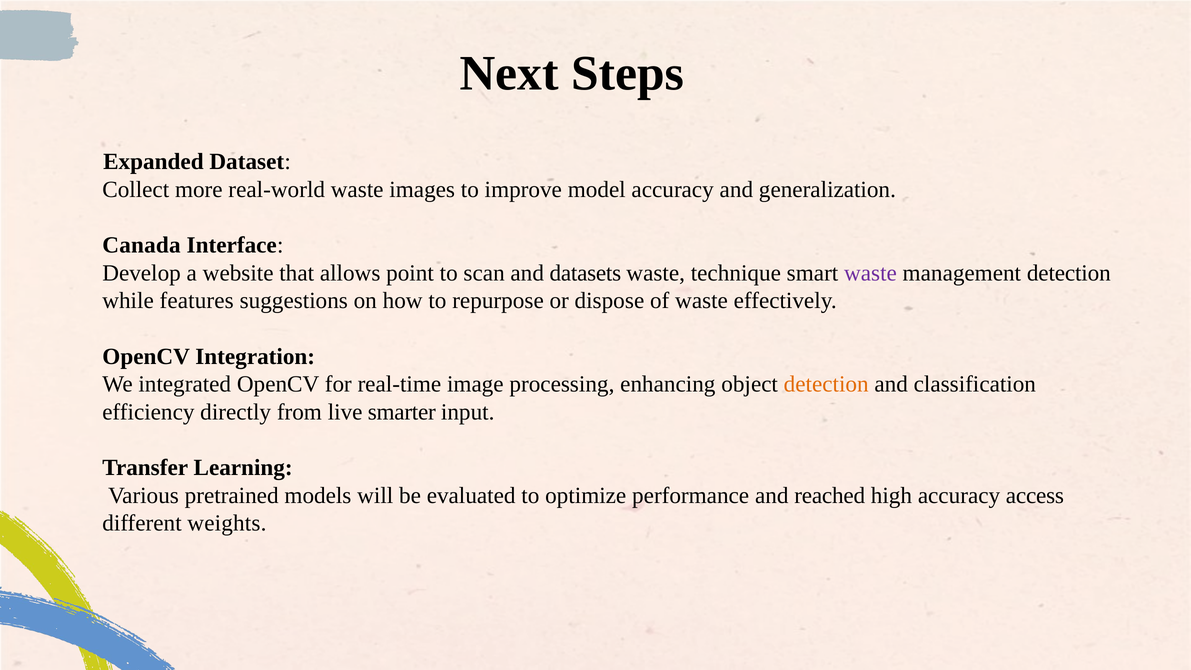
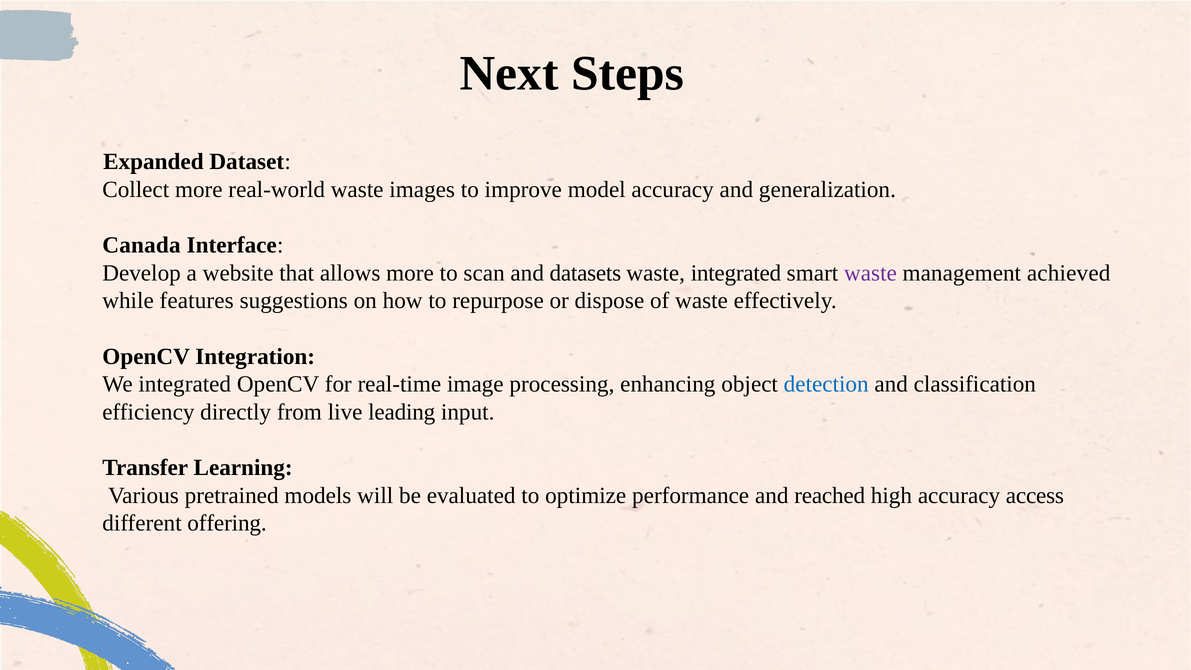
allows point: point -> more (410, 273)
waste technique: technique -> integrated (736, 273)
management detection: detection -> achieved (1069, 273)
detection colour: orange -> blue (826, 384)
smarter: smarter -> leading (402, 412)
weights: weights -> offering (227, 523)
